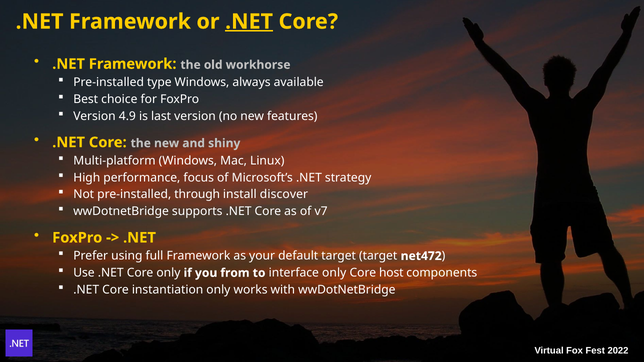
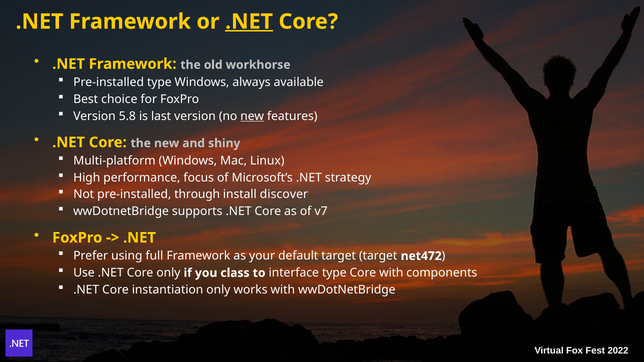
4.9: 4.9 -> 5.8 (127, 116)
new underline: none -> present (252, 116)
from: from -> class (235, 273)
interface only: only -> type (334, 273)
Core host: host -> with (391, 273)
